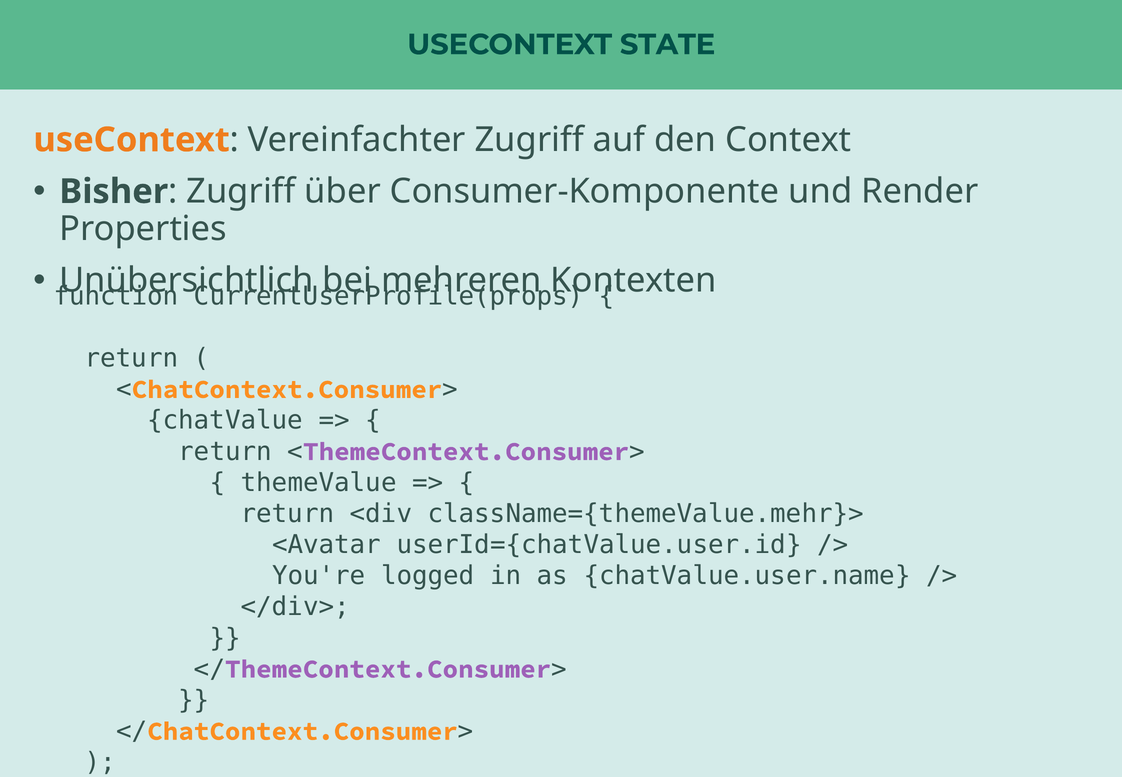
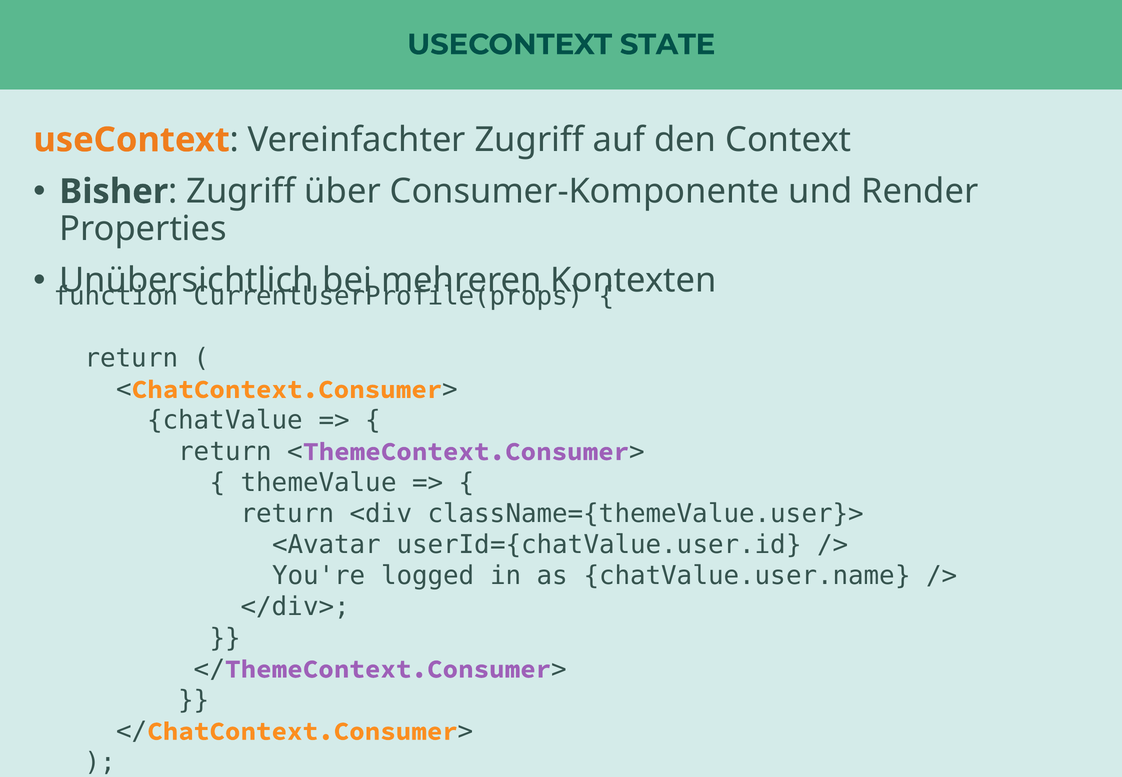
className={themeValue.mehr}>: className={themeValue.mehr}> -> className={themeValue.user}> (646, 513)
